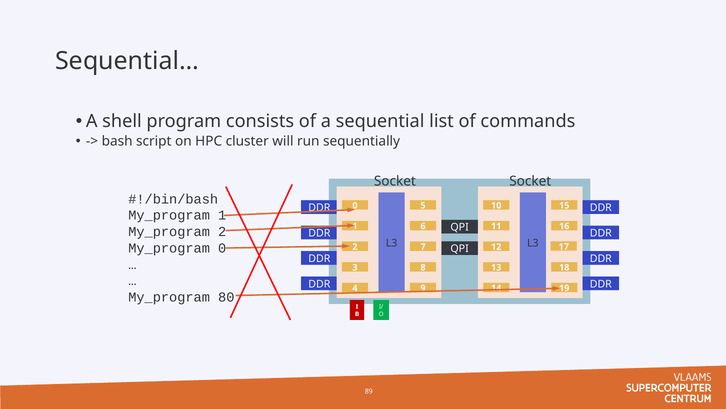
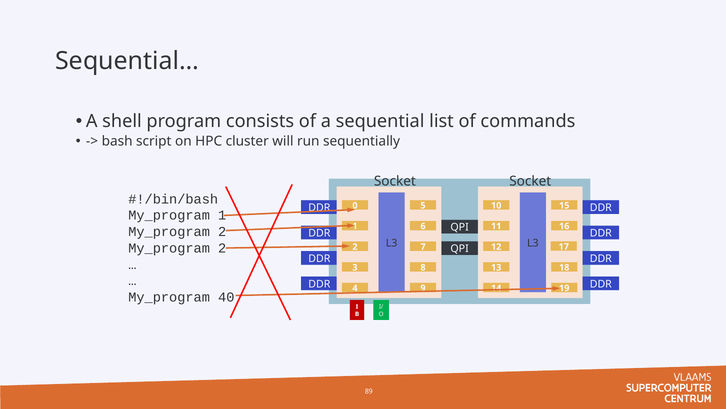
0: 0 -> 2 (222, 248)
80: 80 -> 40 (226, 297)
